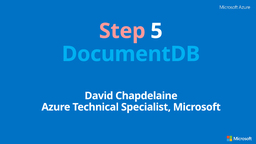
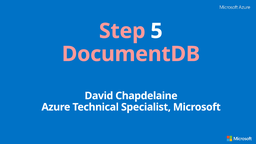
DocumentDB colour: light blue -> pink (131, 54)
